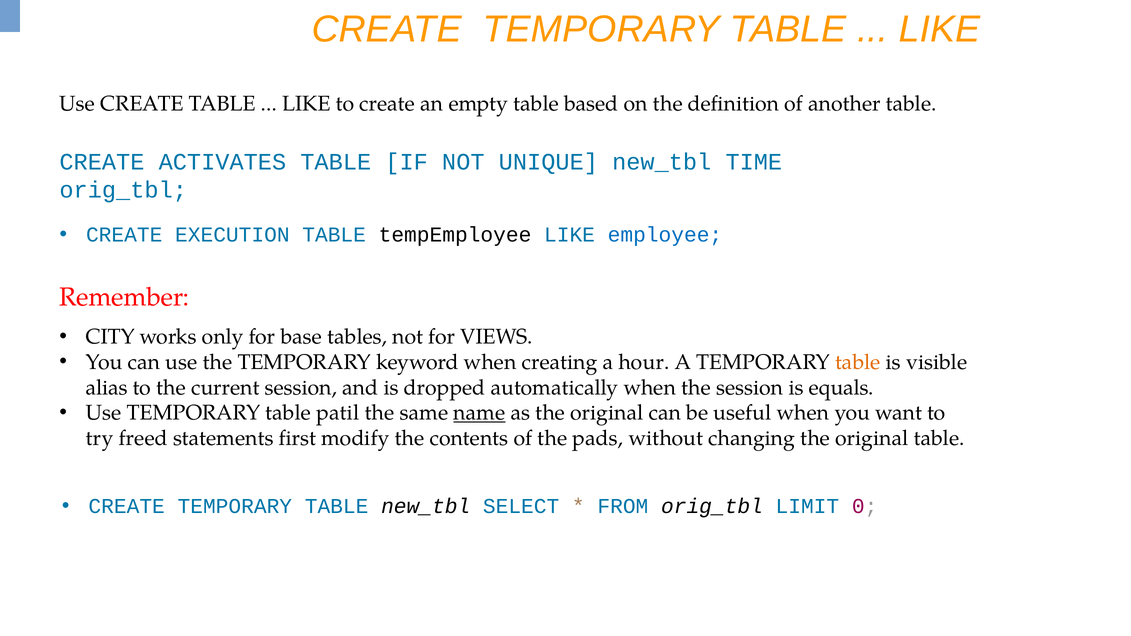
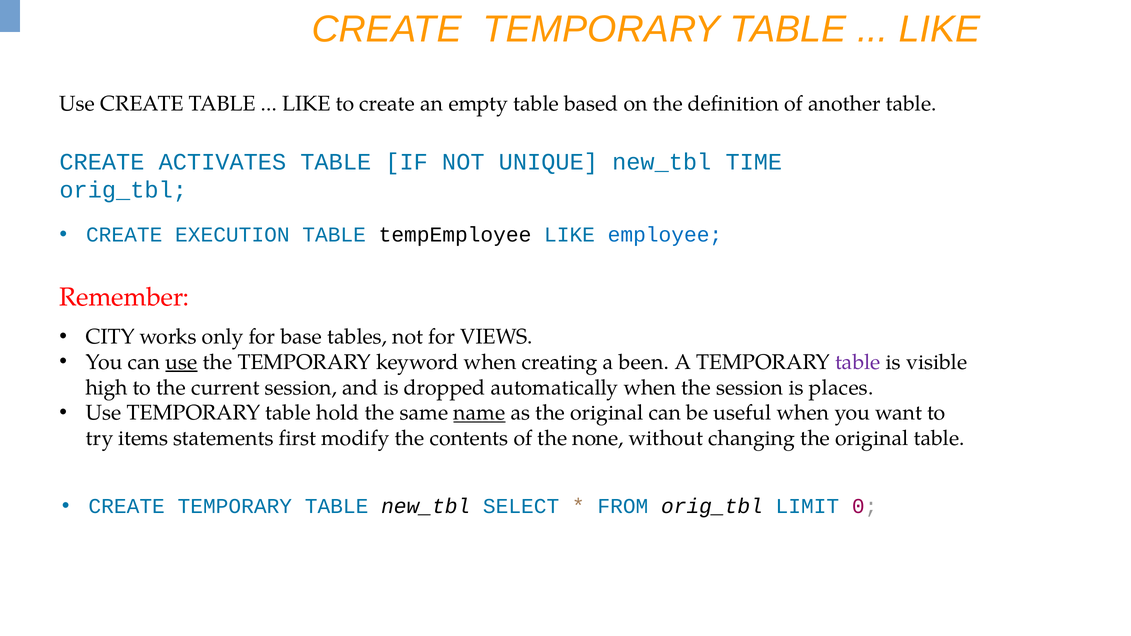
use underline: none -> present (181, 362)
hour: hour -> been (644, 362)
table colour: orange -> purple (858, 362)
alias: alias -> high (107, 388)
equals: equals -> places (841, 388)
patil: patil -> hold (338, 413)
freed: freed -> items (143, 439)
pads: pads -> none (598, 439)
